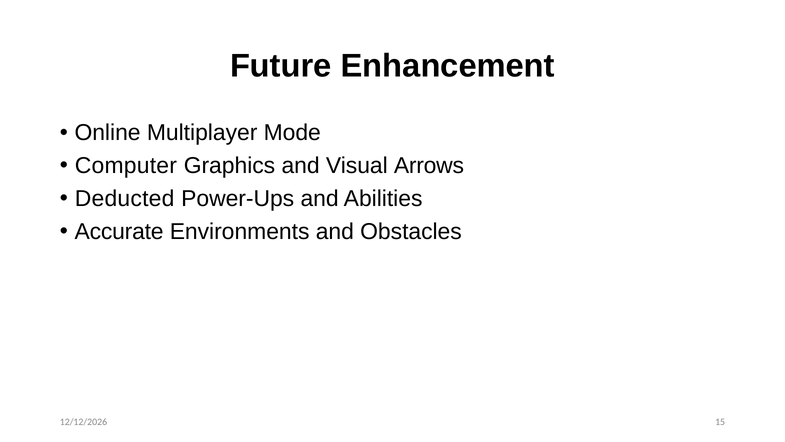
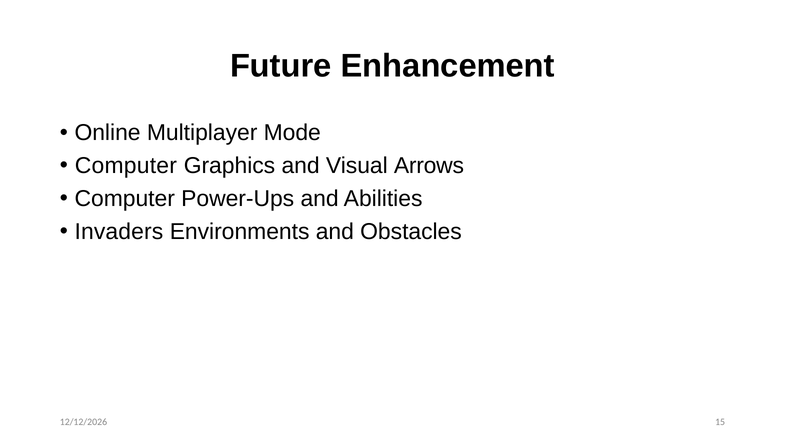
Deducted: Deducted -> Computer (125, 199)
Accurate: Accurate -> Invaders (119, 231)
